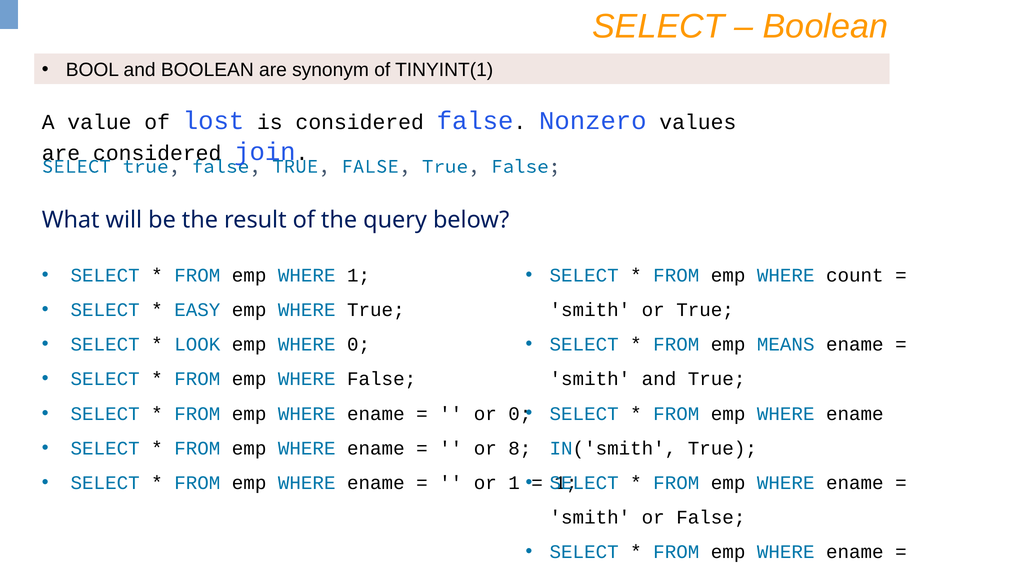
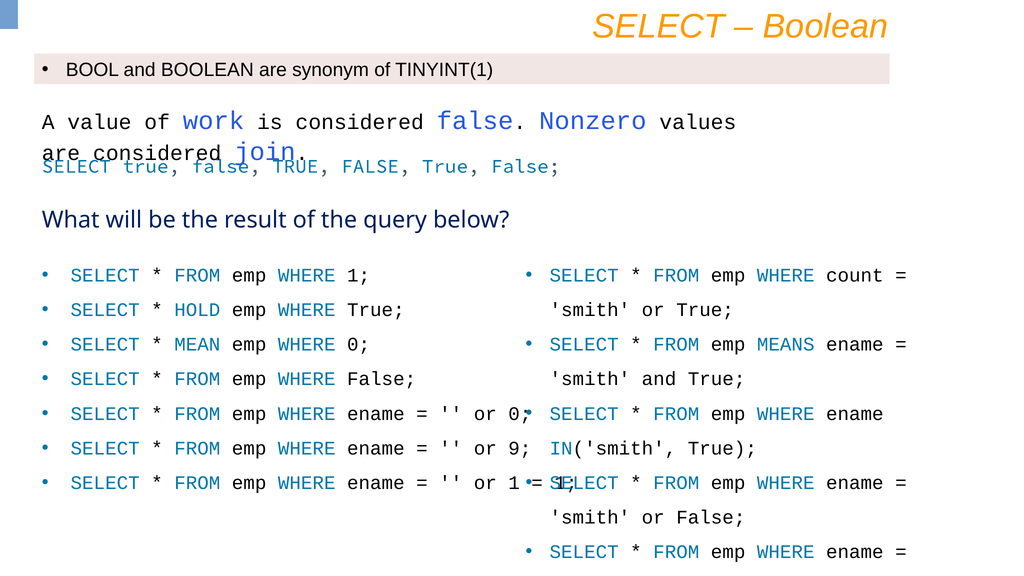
lost: lost -> work (214, 121)
EASY: EASY -> HOLD (197, 310)
LOOK: LOOK -> MEAN (197, 345)
8: 8 -> 9 (520, 448)
